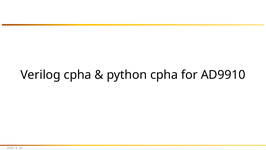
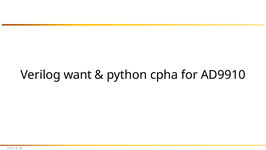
Verilog cpha: cpha -> want (78, 75)
